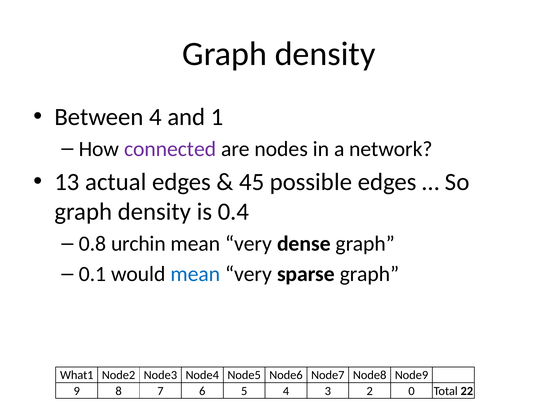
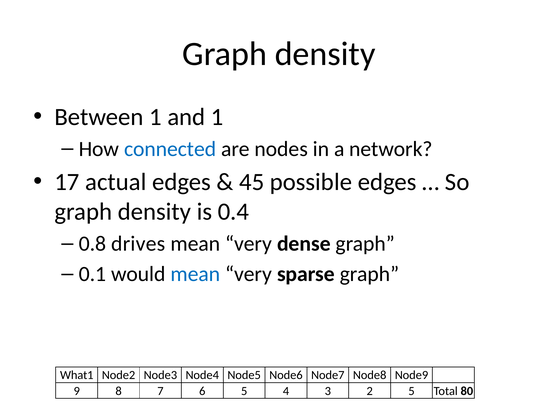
Between 4: 4 -> 1 (155, 117)
connected colour: purple -> blue (170, 149)
13: 13 -> 17 (67, 182)
urchin: urchin -> drives (138, 244)
2 0: 0 -> 5 (412, 391)
22: 22 -> 80 (467, 391)
